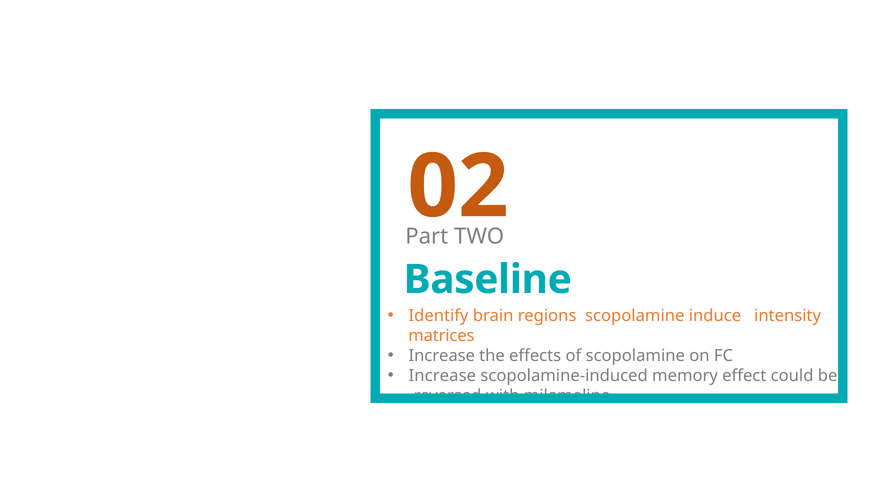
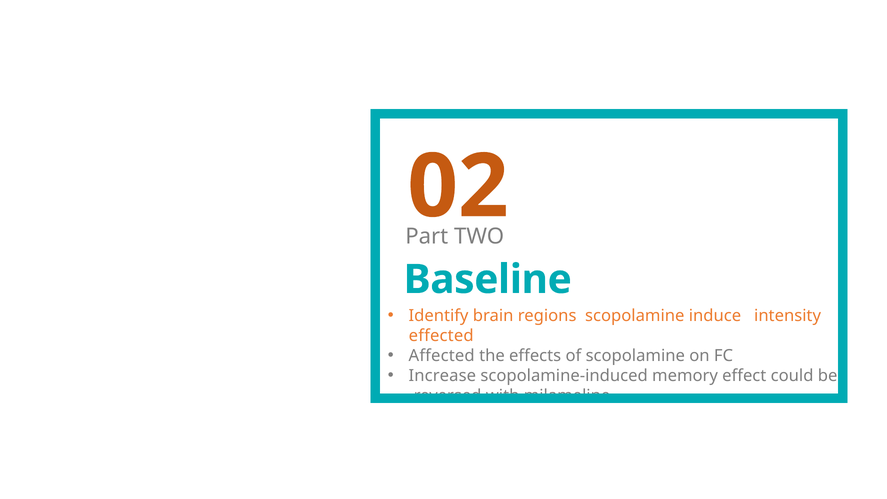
matrices: matrices -> effected (441, 336)
Increase: Increase -> Affected (442, 356)
